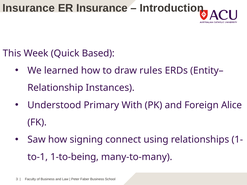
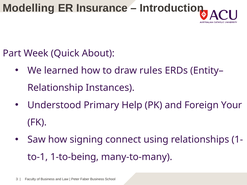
Insurance: Insurance -> Modelling (29, 8)
This: This -> Part (12, 53)
Based: Based -> About (98, 53)
With: With -> Help (132, 105)
Alice: Alice -> Your (232, 105)
